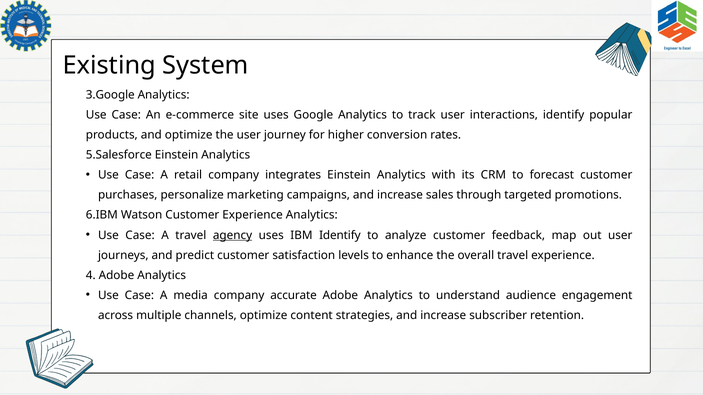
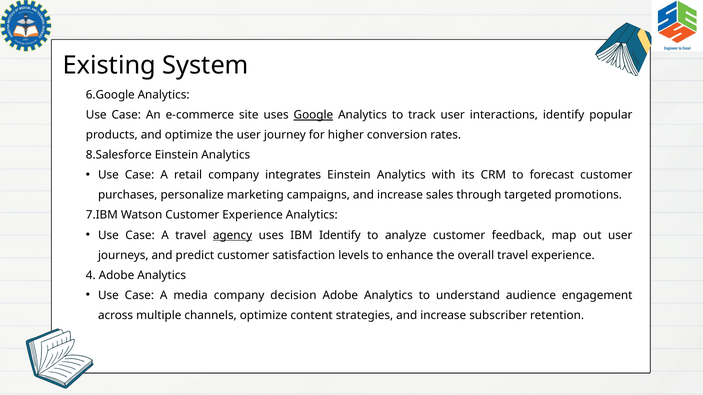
3.Google: 3.Google -> 6.Google (110, 95)
Google underline: none -> present (313, 115)
5.Salesforce: 5.Salesforce -> 8.Salesforce (119, 155)
6.IBM: 6.IBM -> 7.IBM (102, 215)
accurate: accurate -> decision (293, 296)
